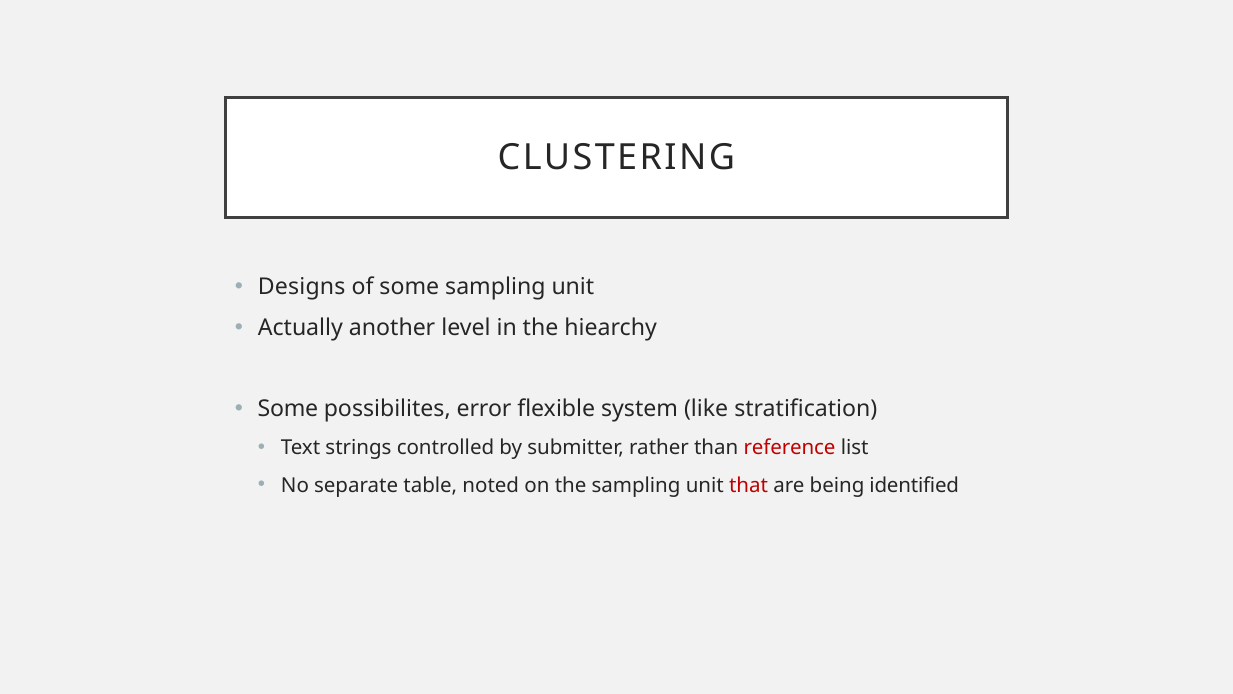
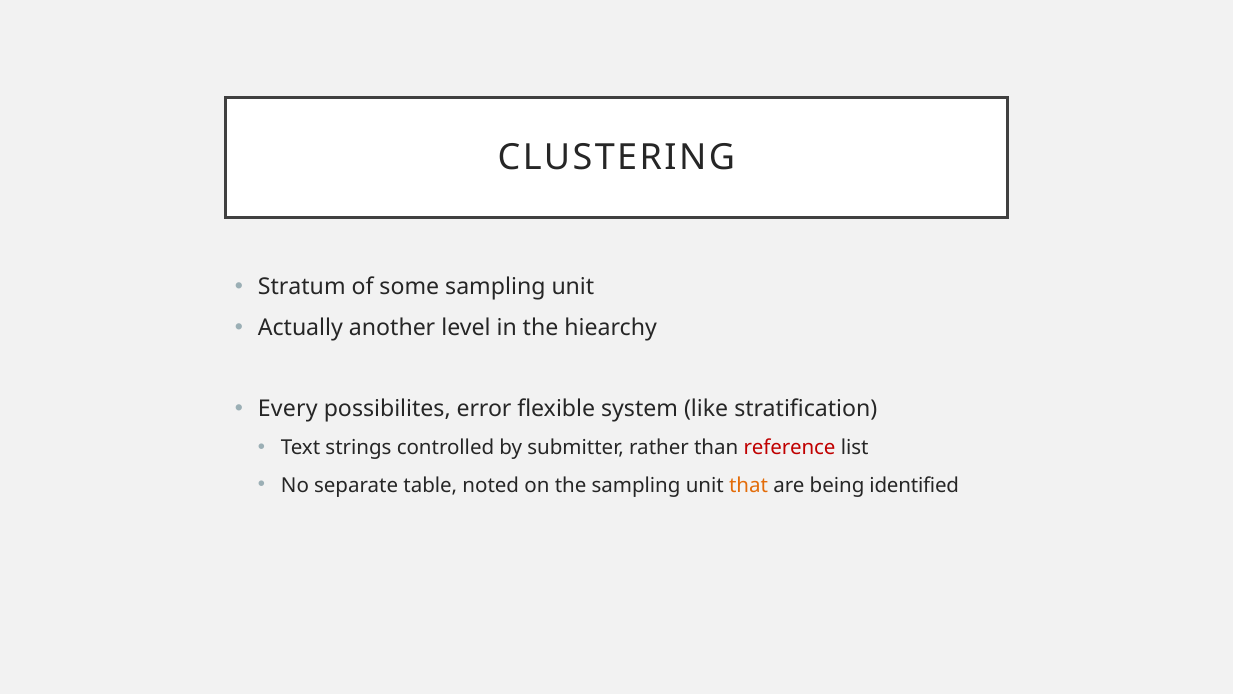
Designs: Designs -> Stratum (302, 287)
Some: Some -> Every (288, 409)
that colour: red -> orange (749, 485)
